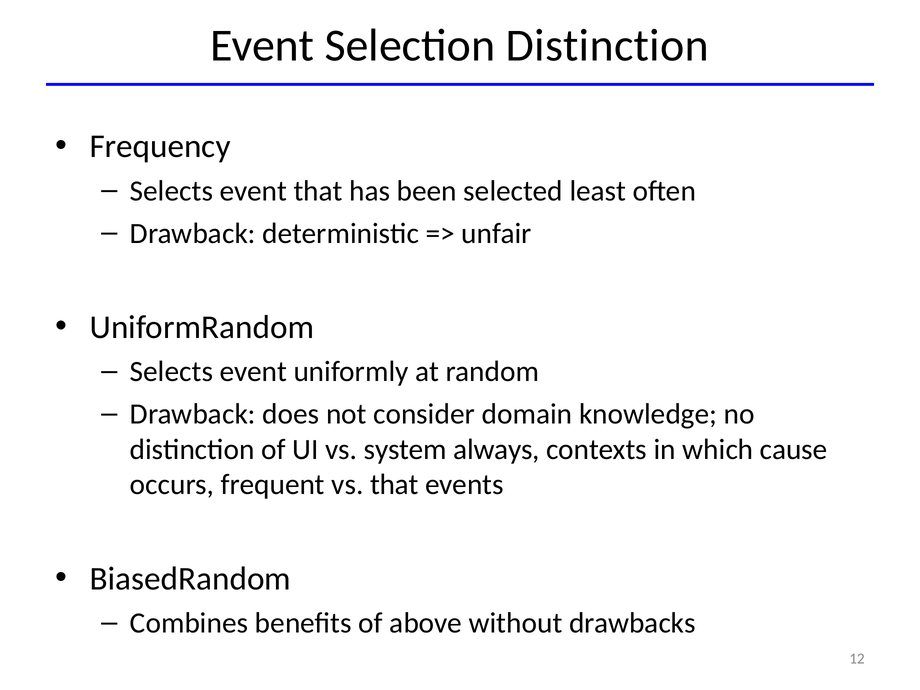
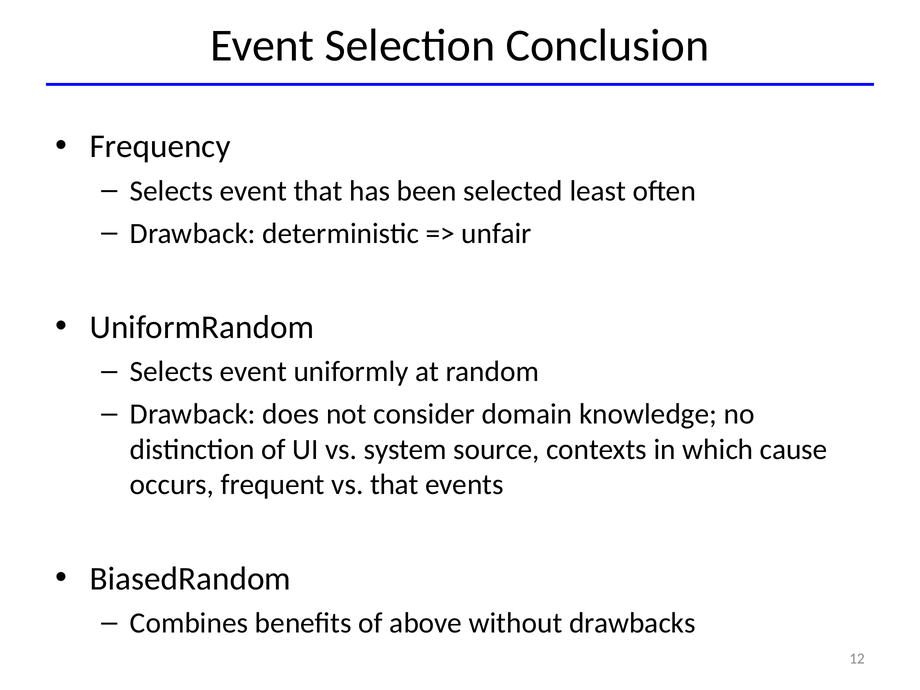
Selection Distinction: Distinction -> Conclusion (607, 45)
always: always -> source (497, 449)
